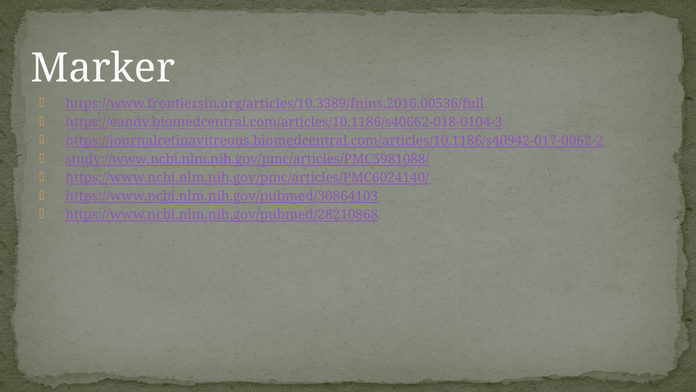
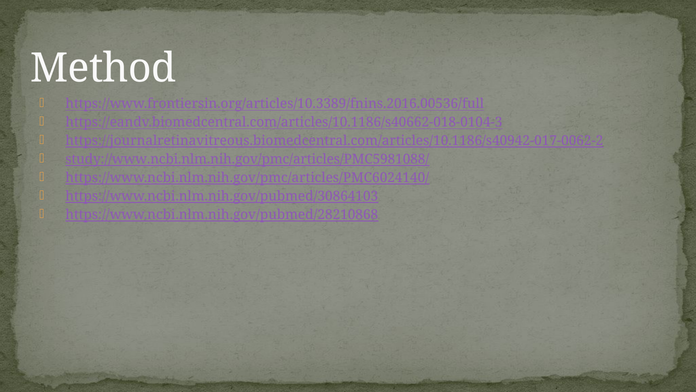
Marker: Marker -> Method (103, 68)
